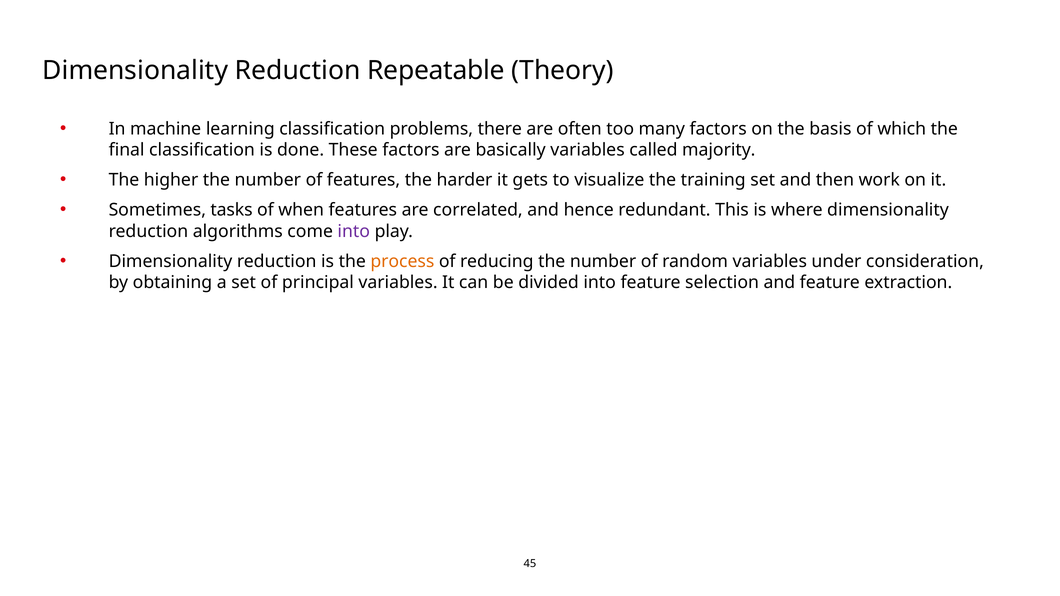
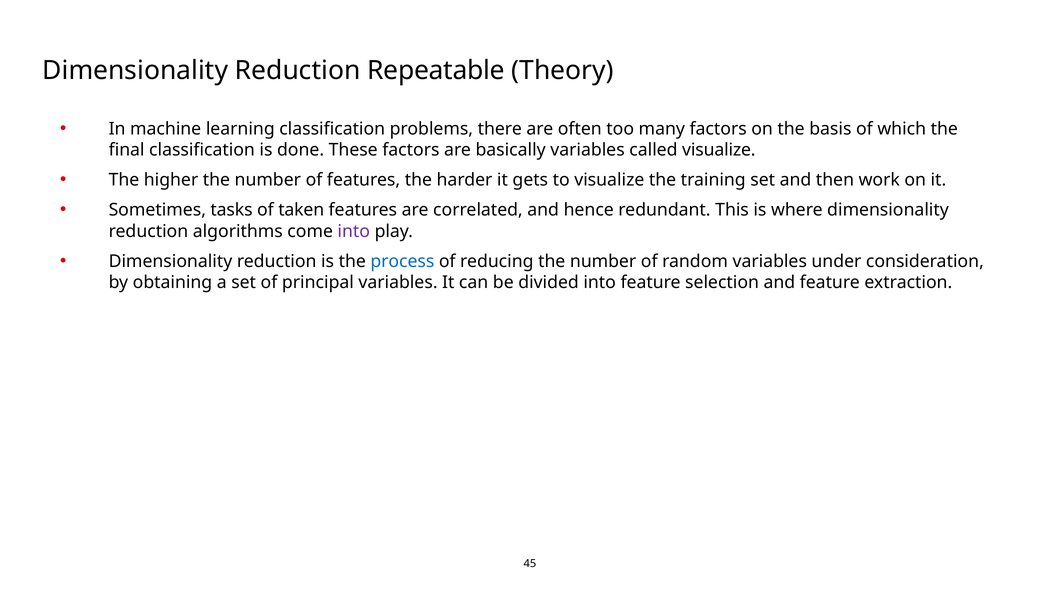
called majority: majority -> visualize (719, 150)
when: when -> taken (301, 210)
process colour: orange -> blue (402, 261)
